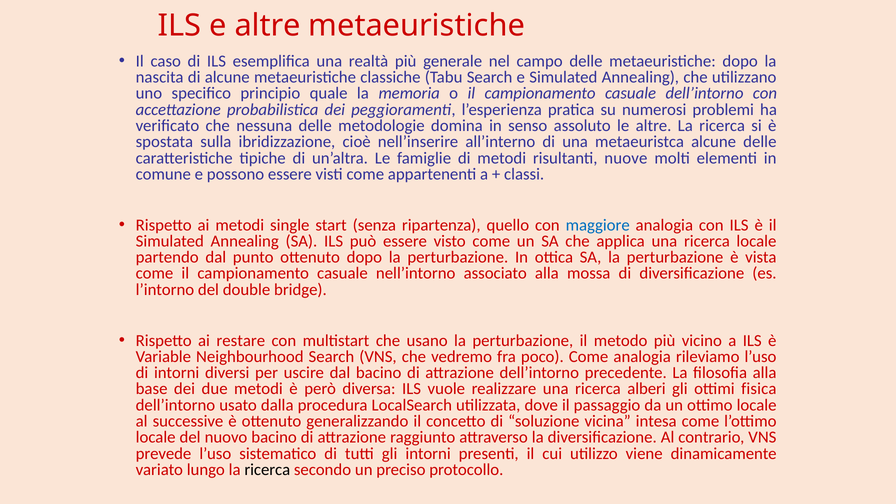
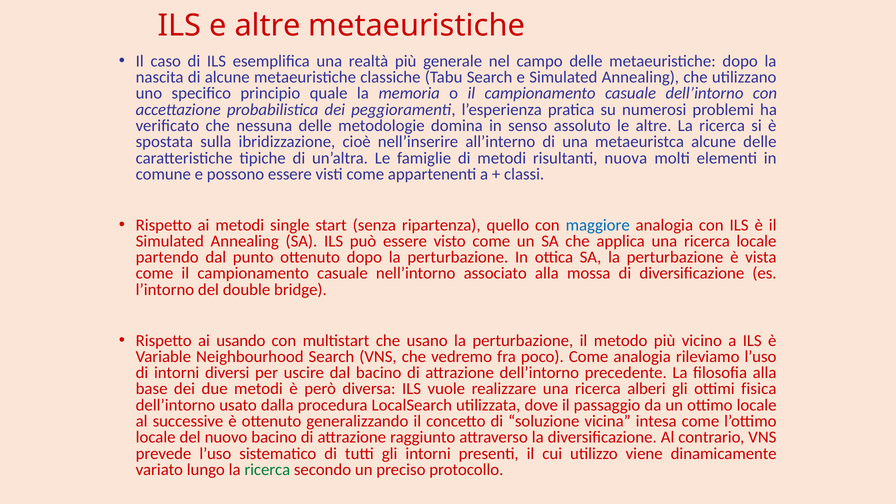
nuove: nuove -> nuova (626, 158)
restare: restare -> usando (241, 341)
ricerca colour: black -> green (267, 470)
